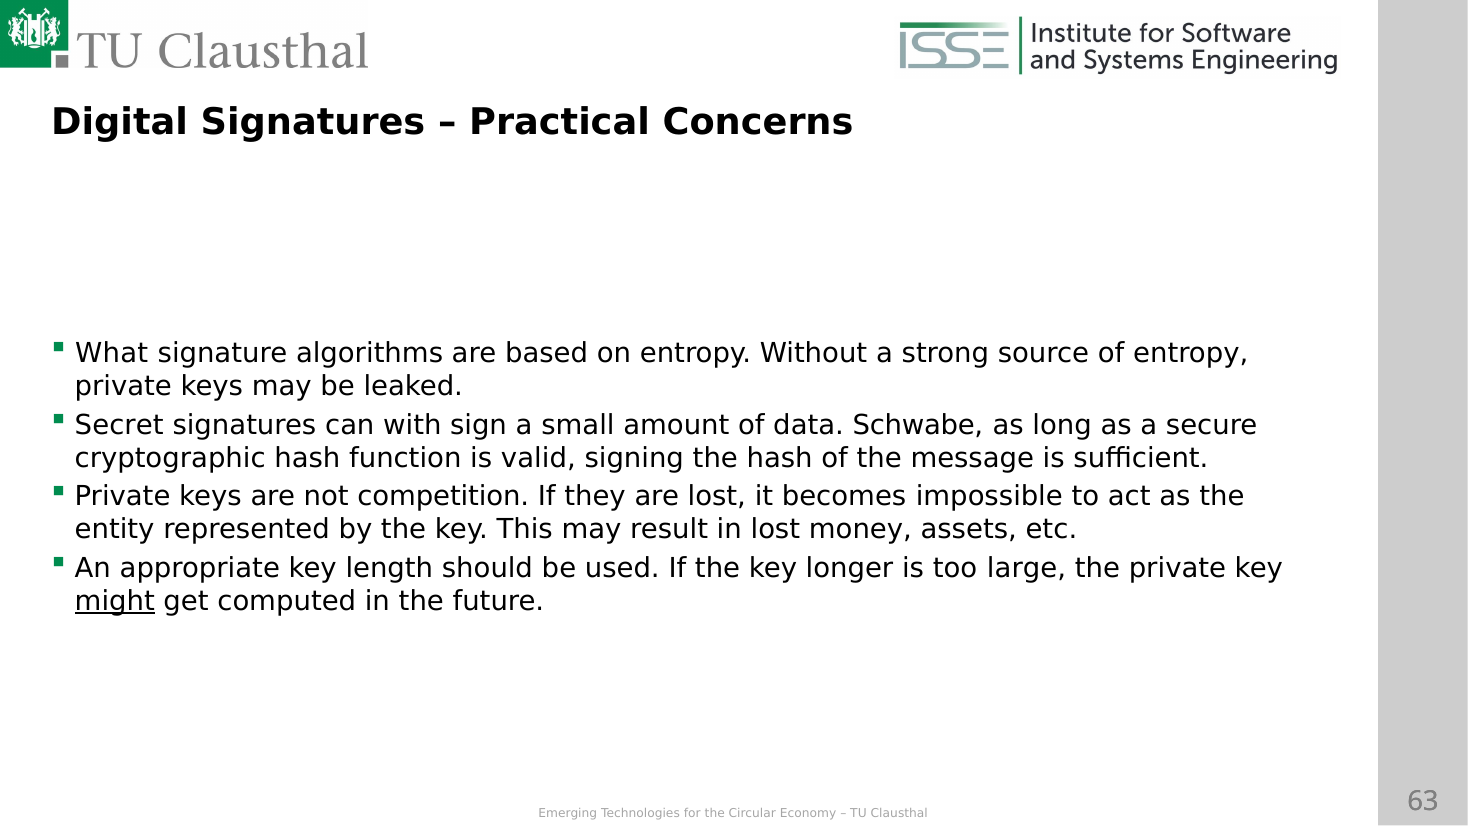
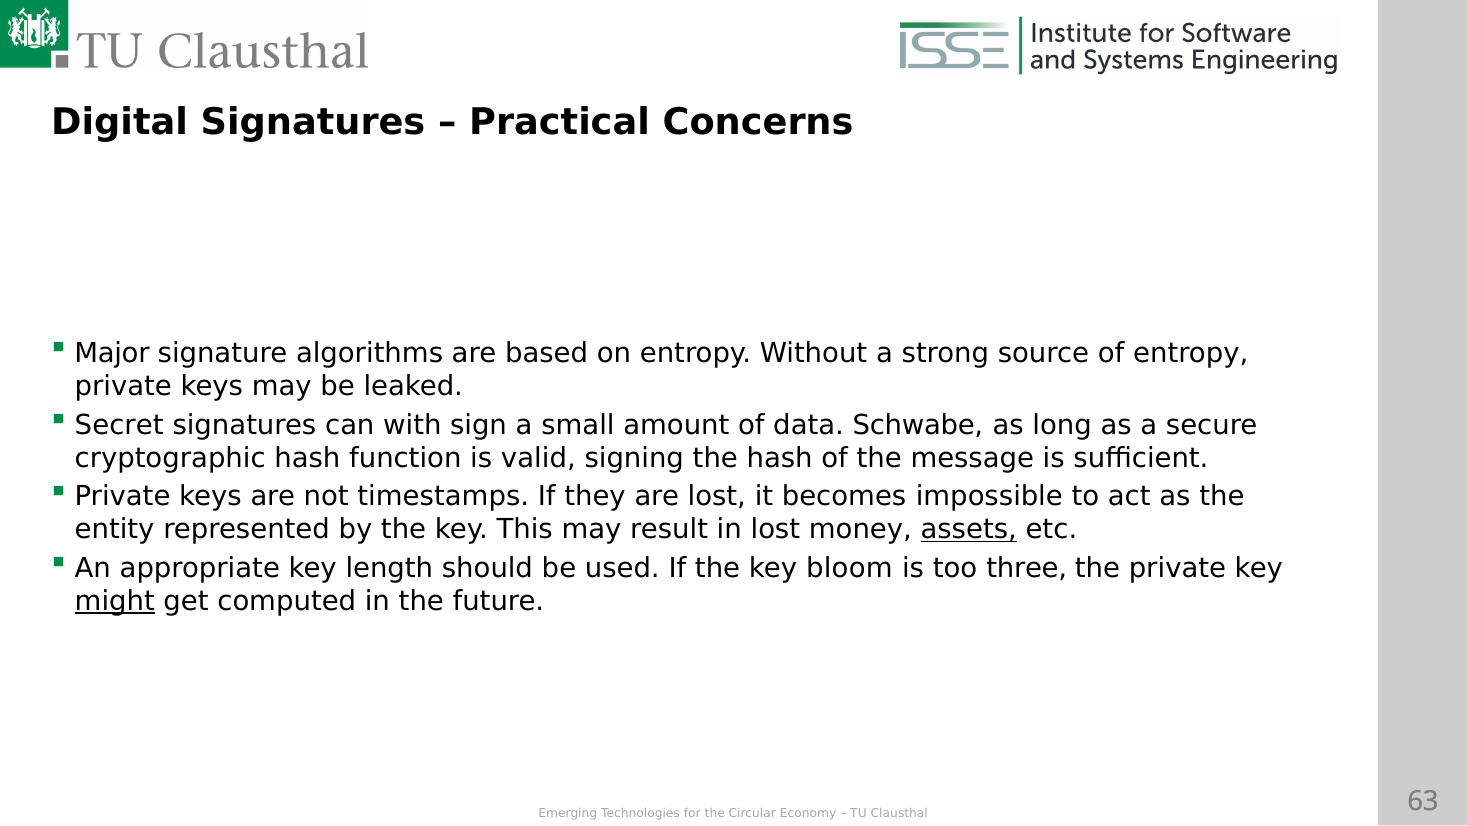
What: What -> Major (112, 353)
competition: competition -> timestamps (443, 496)
assets underline: none -> present (969, 529)
longer: longer -> bloom (849, 568)
large: large -> three (1027, 568)
